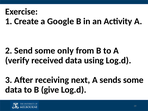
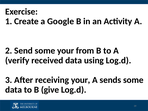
some only: only -> your (66, 51)
receiving next: next -> your (81, 80)
